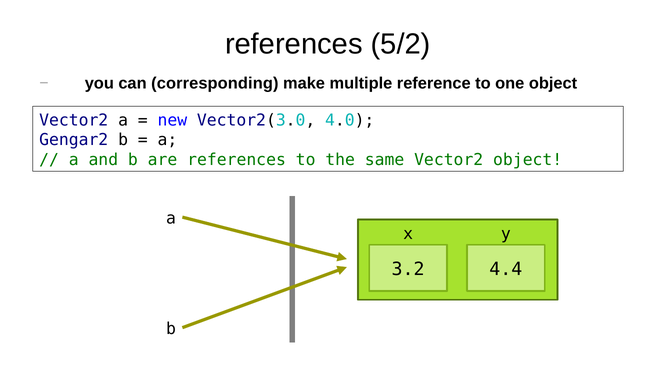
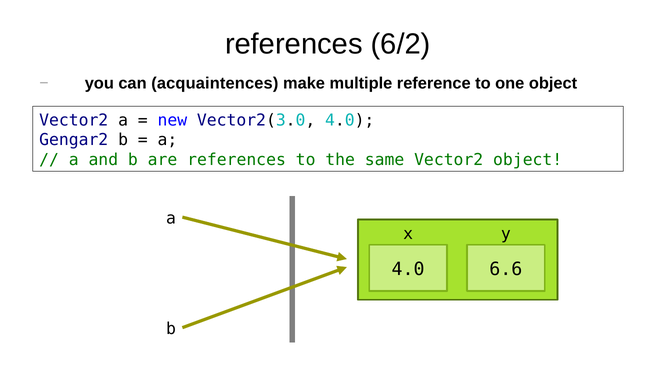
5/2: 5/2 -> 6/2 (401, 44)
corresponding: corresponding -> acquaintences (215, 83)
3.2: 3.2 -> 4.0 (408, 269)
4.4: 4.4 -> 6.6 (506, 269)
